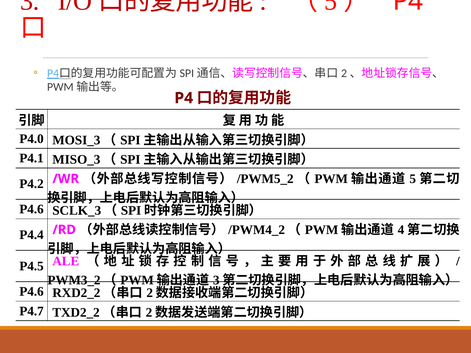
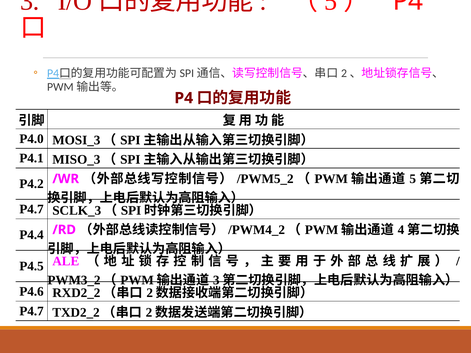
P4.6: P4.6 -> P4.7 (32, 209)
